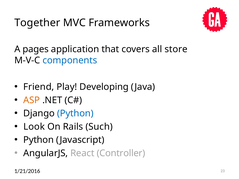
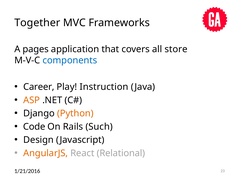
Friend: Friend -> Career (39, 87)
Developing: Developing -> Instruction (104, 87)
Python colour: blue -> orange (75, 114)
Look: Look -> Code (34, 127)
Python: Python -> Design (39, 140)
AngularJS colour: black -> orange (46, 153)
Controller: Controller -> Relational (121, 153)
